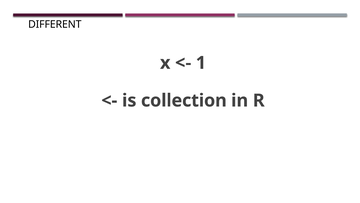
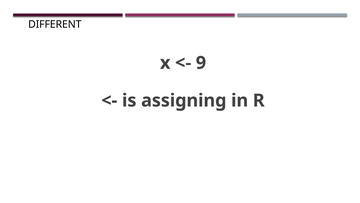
1: 1 -> 9 (201, 63)
collection: collection -> assigning (184, 100)
